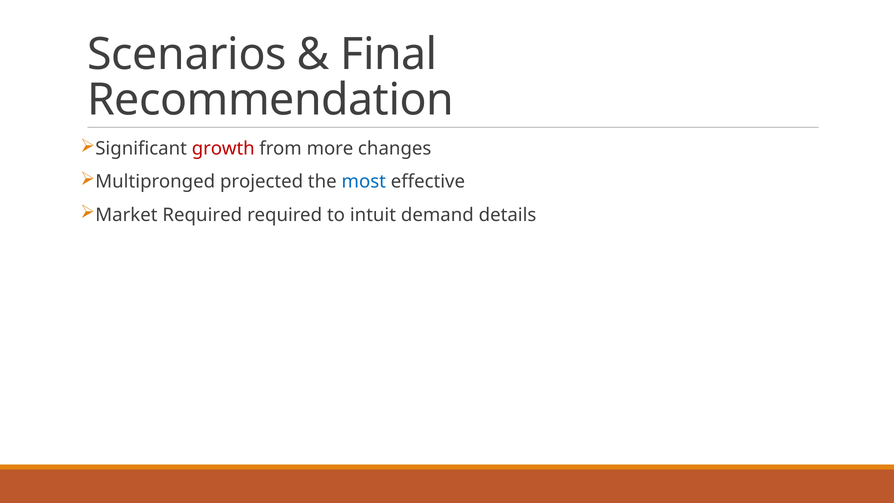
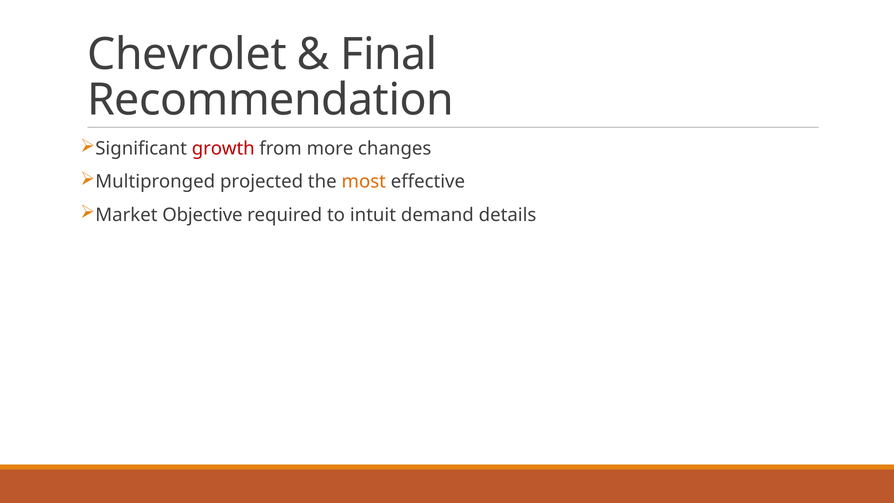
Scenarios: Scenarios -> Chevrolet (187, 55)
most colour: blue -> orange (364, 182)
Market Required: Required -> Objective (202, 215)
